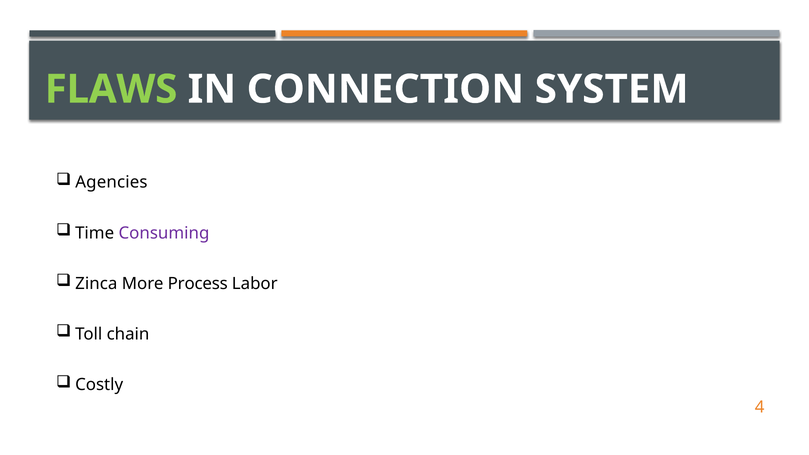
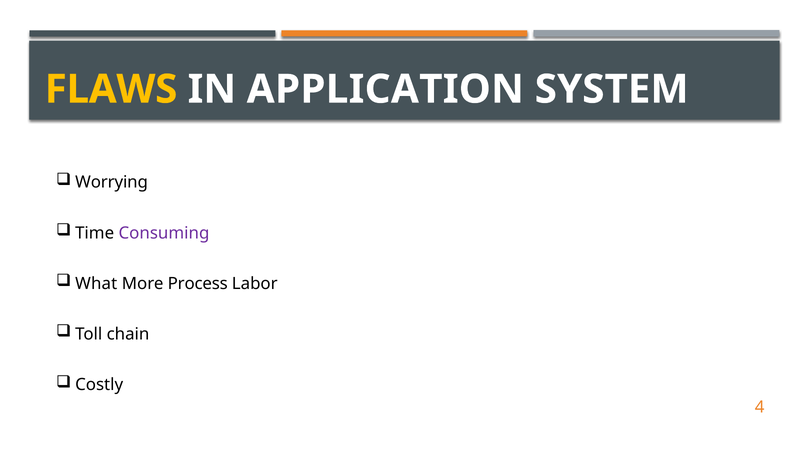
FLAWS colour: light green -> yellow (111, 89)
CONNECTION: CONNECTION -> APPLICATION (385, 89)
Agencies: Agencies -> Worrying (112, 182)
Zinca: Zinca -> What (96, 284)
